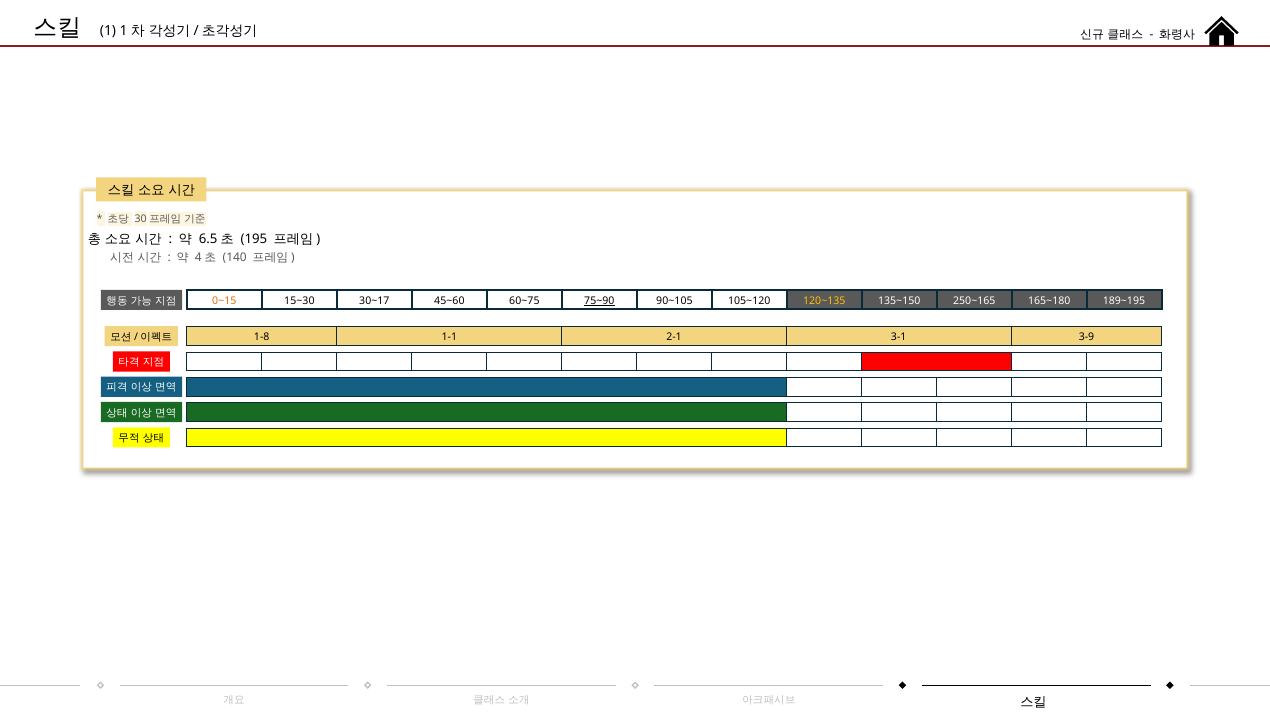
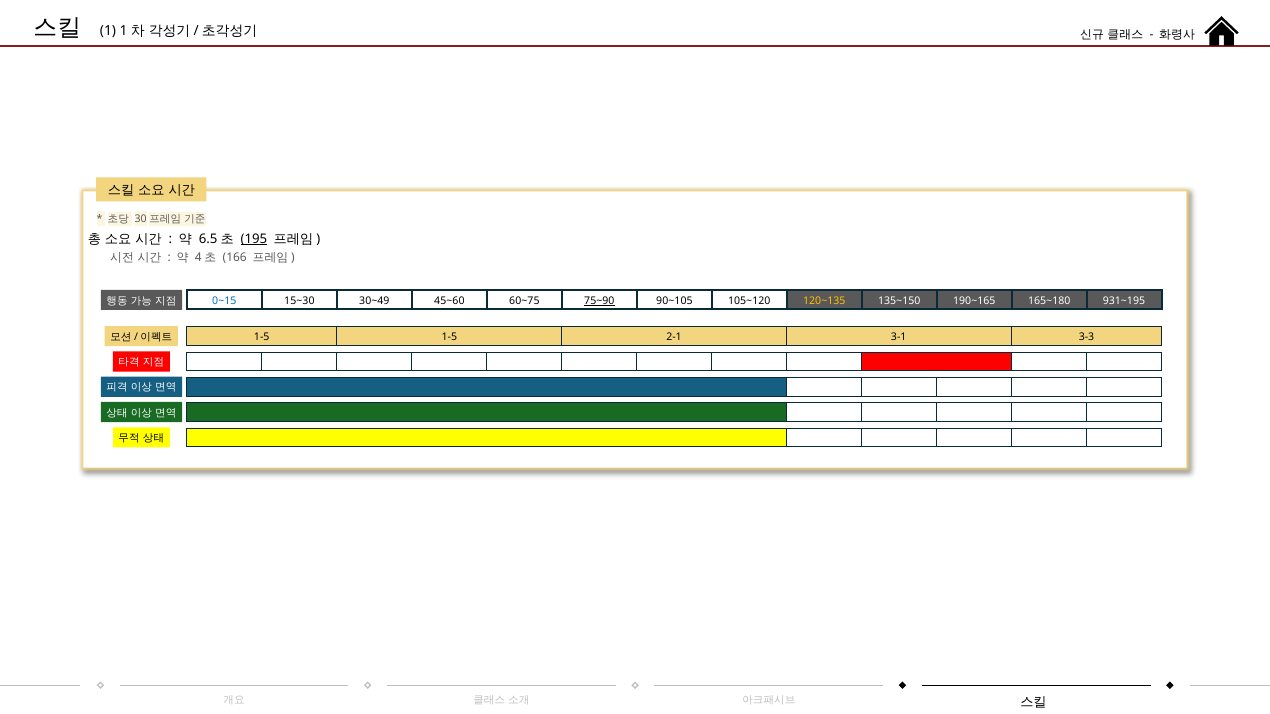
195 underline: none -> present (254, 239)
140: 140 -> 166 (235, 258)
0~15 colour: orange -> blue (224, 301)
30~17: 30~17 -> 30~49 (374, 301)
250~165: 250~165 -> 190~165 (974, 301)
189~195: 189~195 -> 931~195 (1124, 301)
1-1: 1-1 -> 1-5 (449, 337)
3-9: 3-9 -> 3-3 (1087, 337)
1-8: 1-8 -> 1-5 (262, 337)
